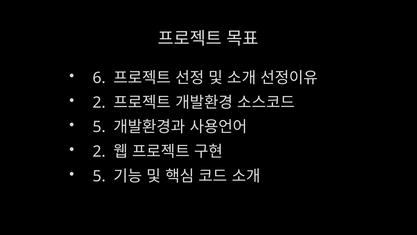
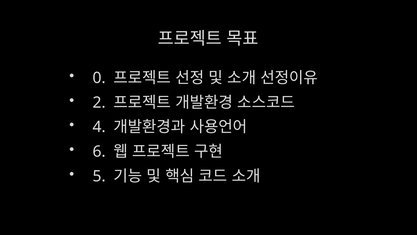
6: 6 -> 0 (99, 78)
5: 5 -> 4 (99, 127)
2: 2 -> 6 (99, 151)
